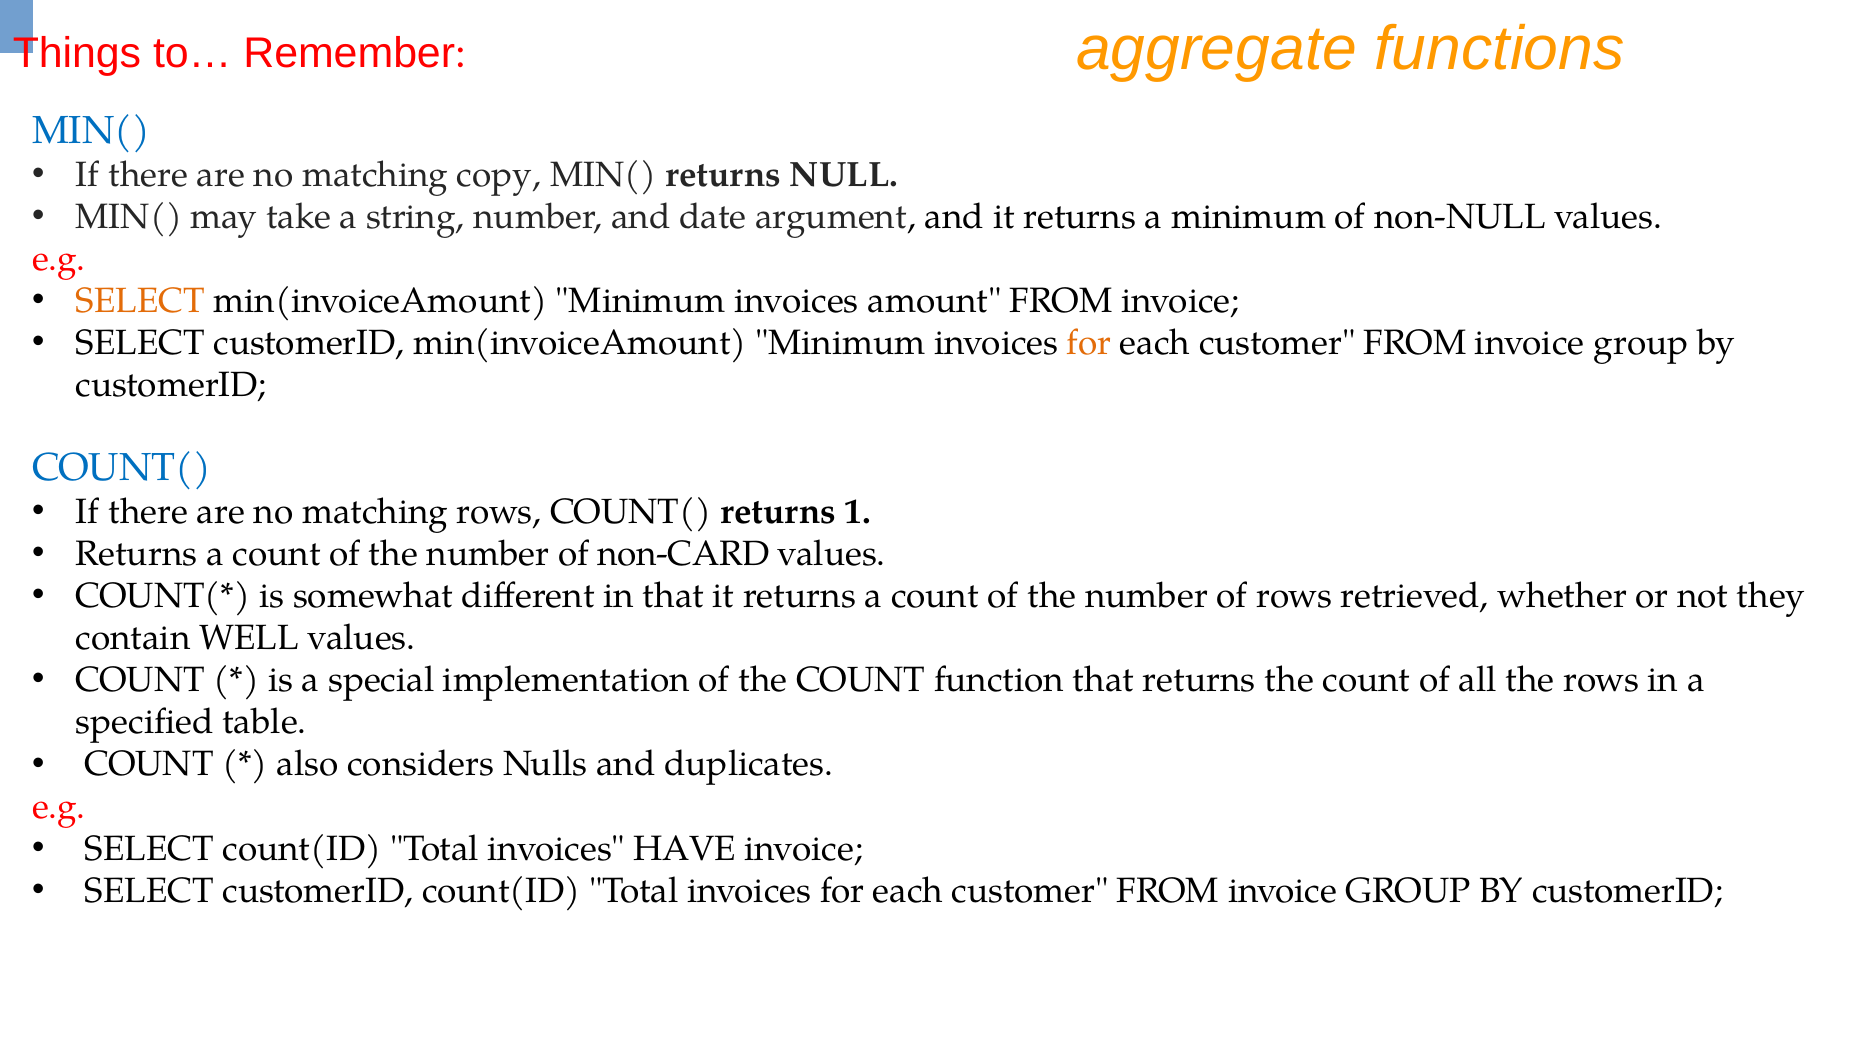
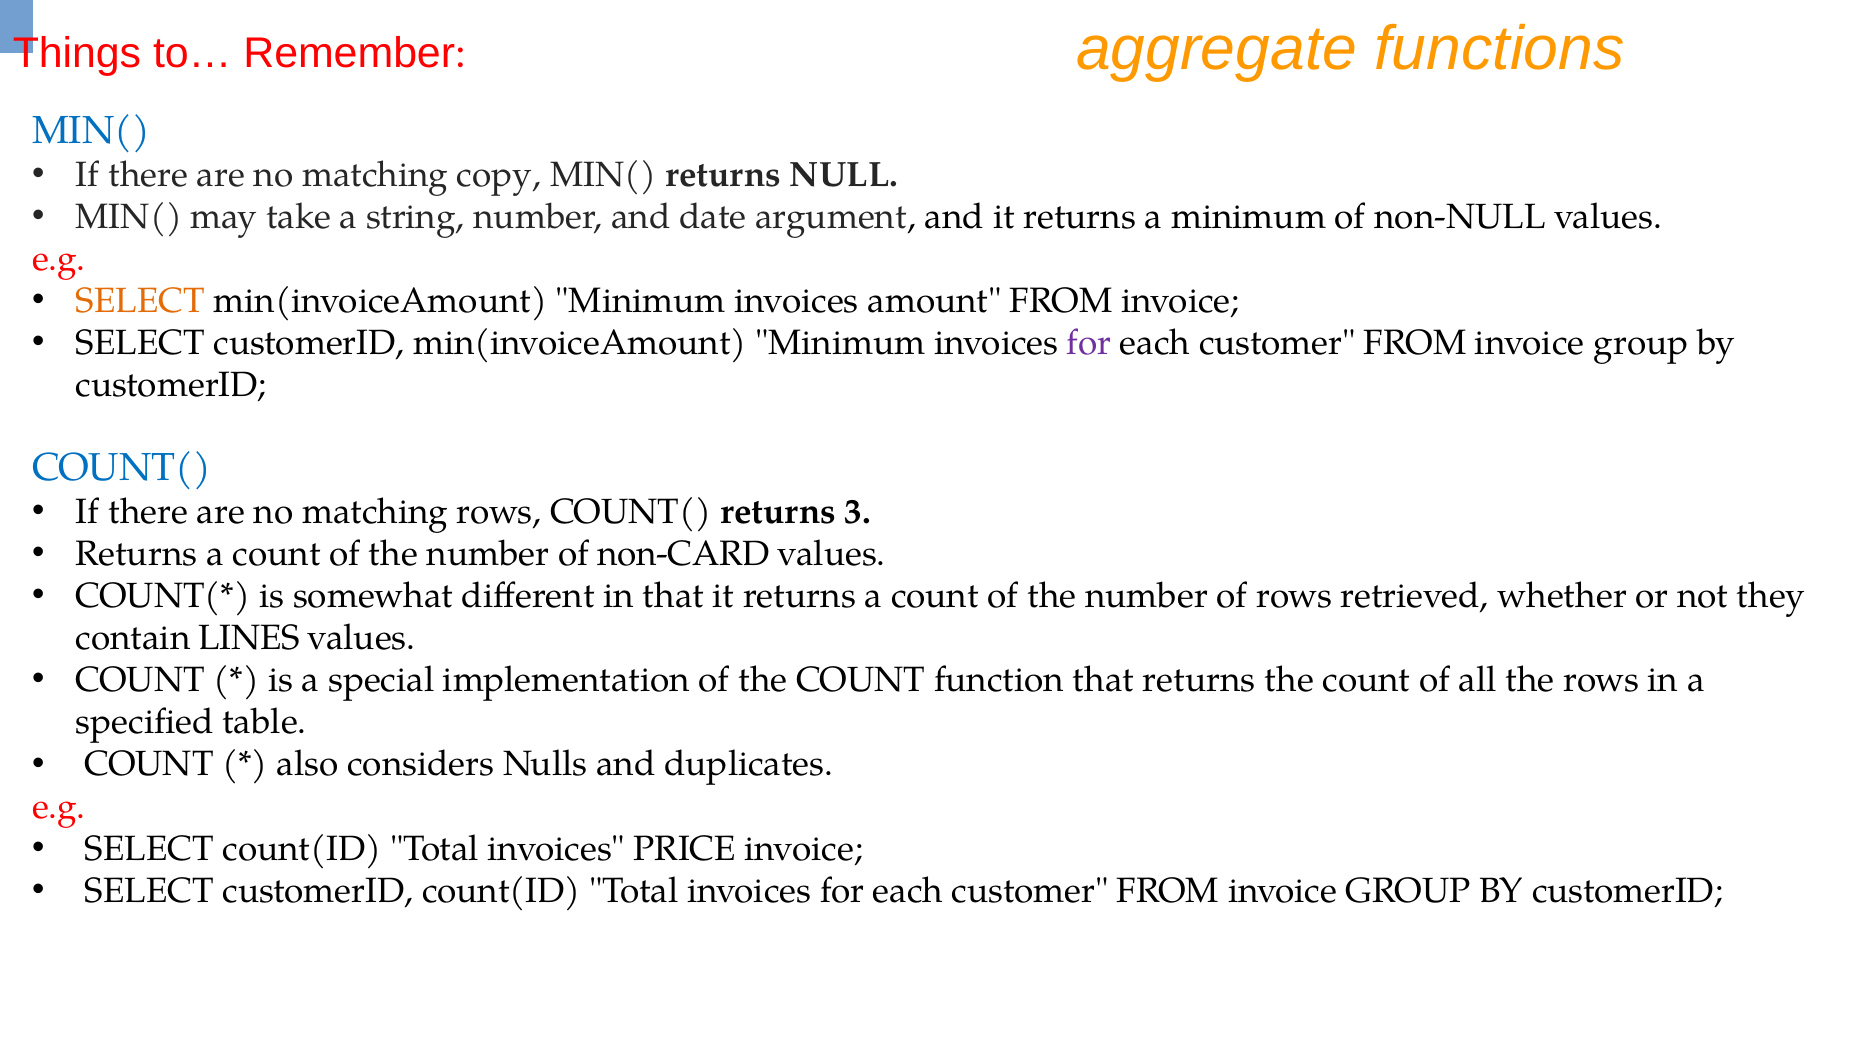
for colour: orange -> purple (1089, 343)
1: 1 -> 3 (858, 512)
WELL: WELL -> LINES (249, 638)
HAVE: HAVE -> PRICE (685, 849)
